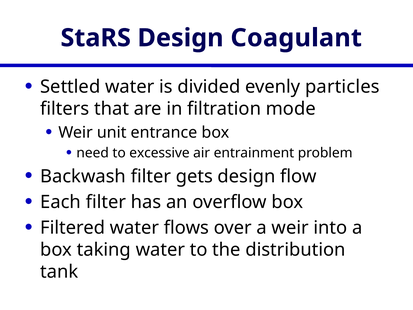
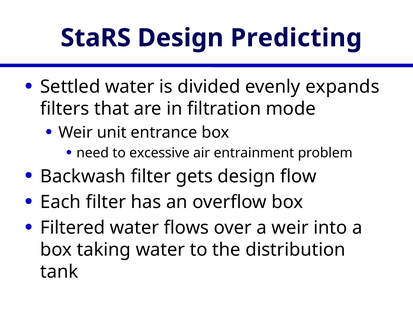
Coagulant: Coagulant -> Predicting (296, 38)
particles: particles -> expands (342, 87)
